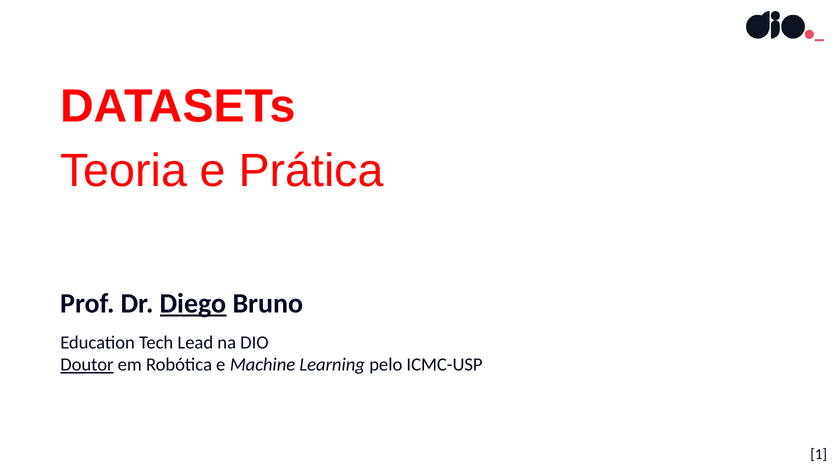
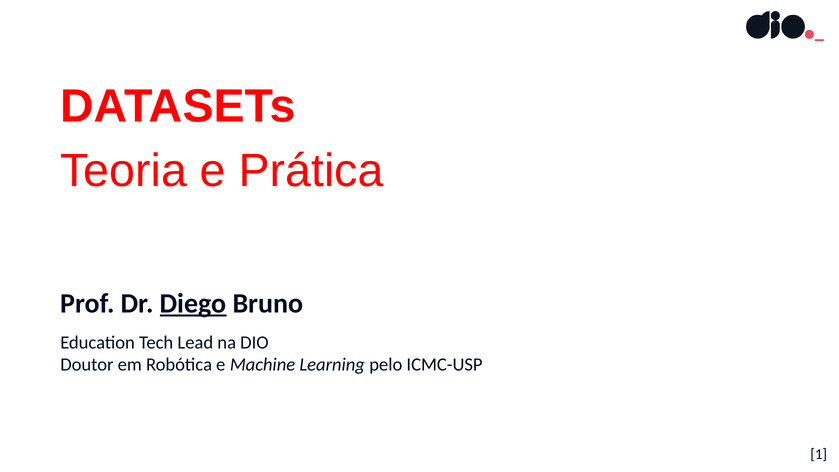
Doutor underline: present -> none (87, 365)
